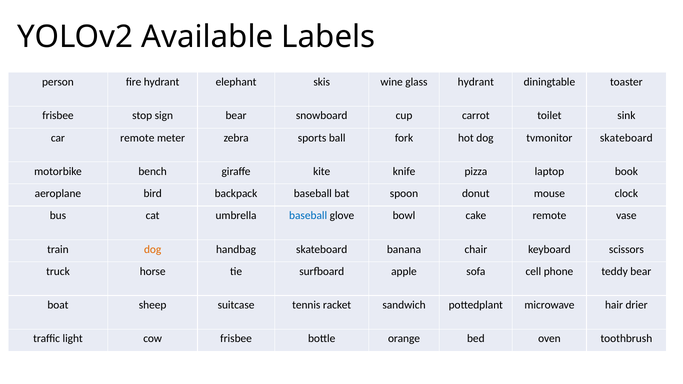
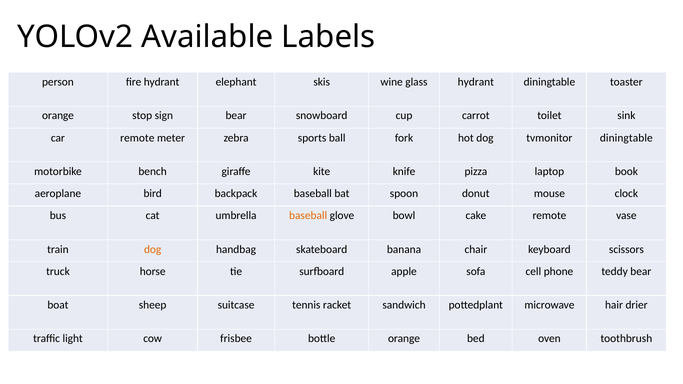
frisbee: frisbee -> orange (58, 116)
tvmonitor skateboard: skateboard -> diningtable (626, 138)
baseball colour: blue -> orange (308, 216)
